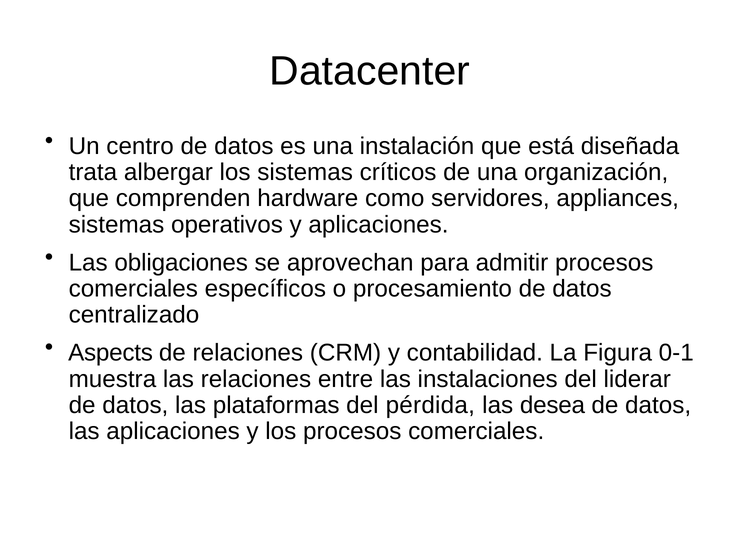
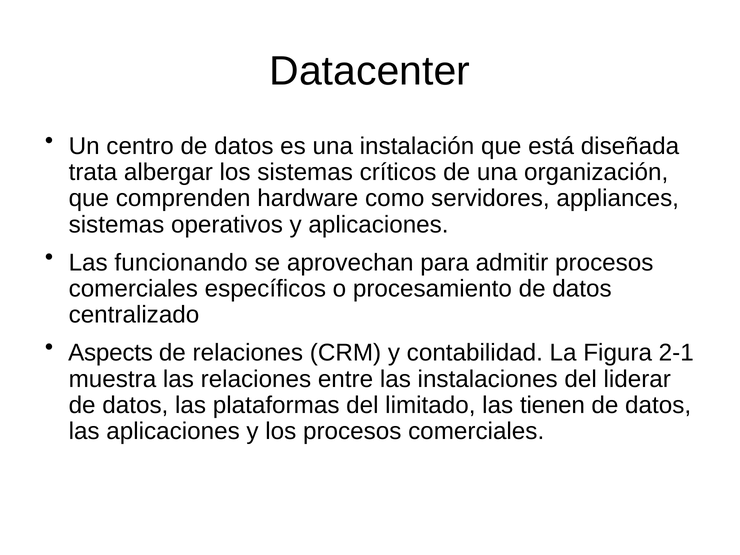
obligaciones: obligaciones -> funcionando (181, 263)
0-1: 0-1 -> 2-1 (676, 353)
pérdida: pérdida -> limitado (430, 405)
desea: desea -> tienen (552, 405)
